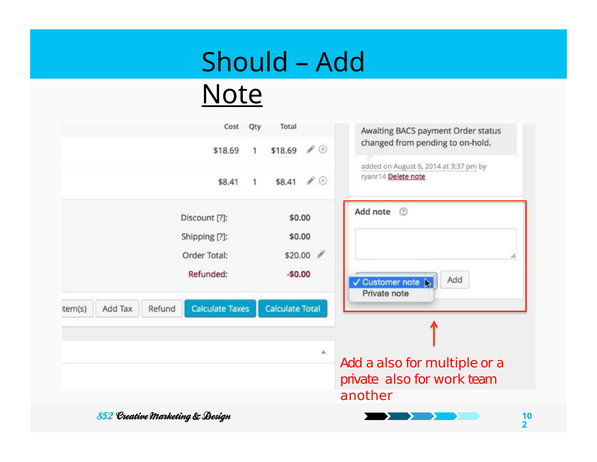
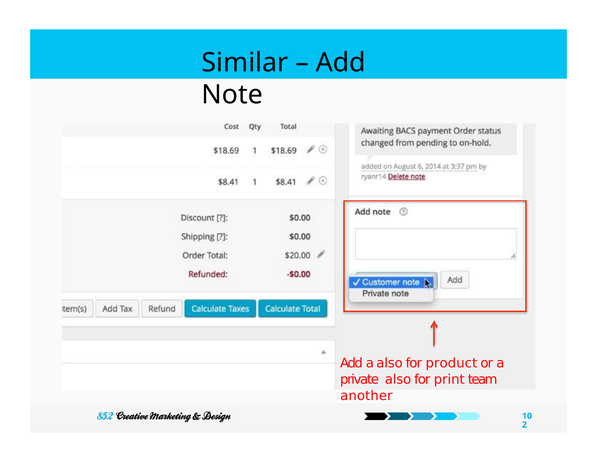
Should: Should -> Similar (245, 63)
Note underline: present -> none (232, 95)
multiple: multiple -> product (451, 363)
work: work -> print (449, 379)
